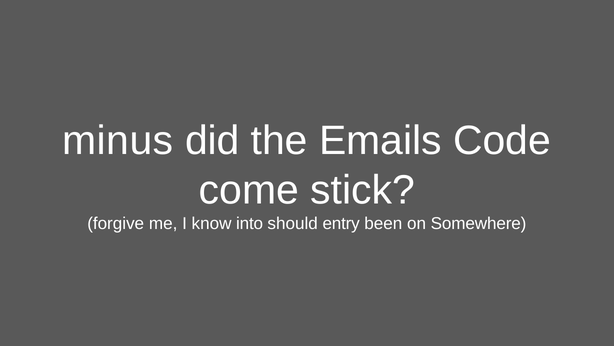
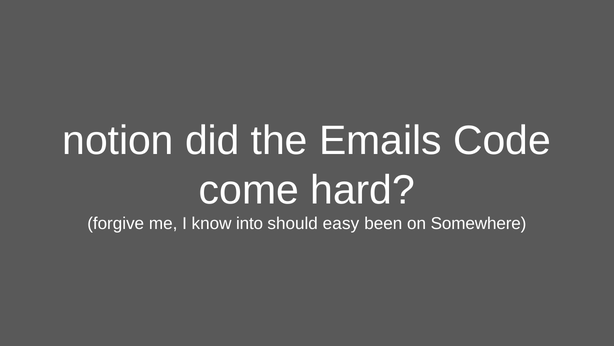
minus: minus -> notion (118, 141)
stick: stick -> hard (363, 190)
entry: entry -> easy (341, 223)
